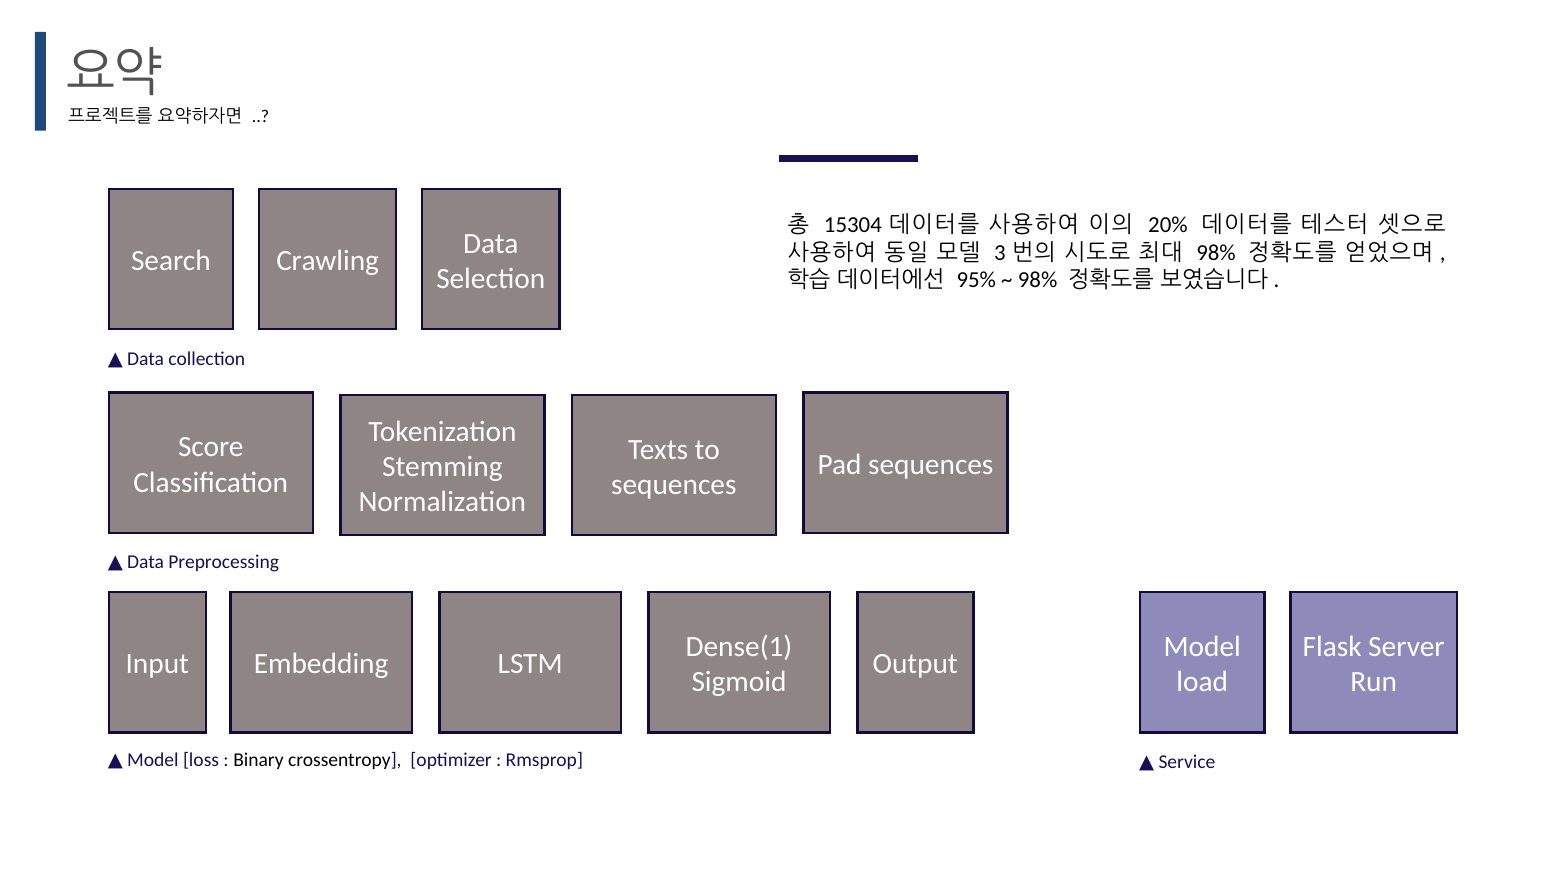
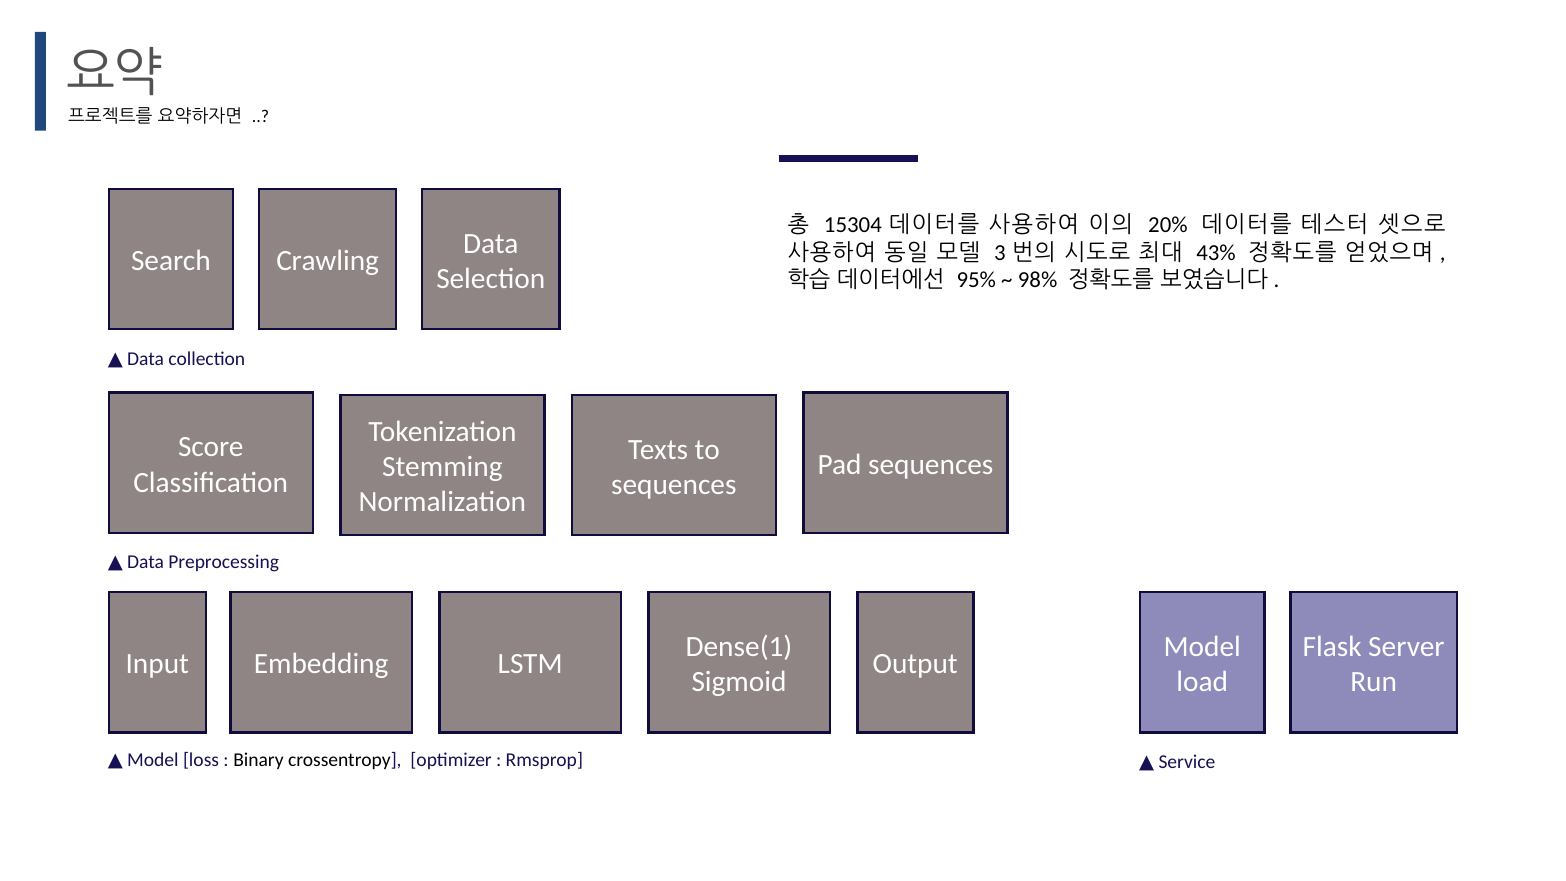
98%: 98% -> 43% (1216, 253)
